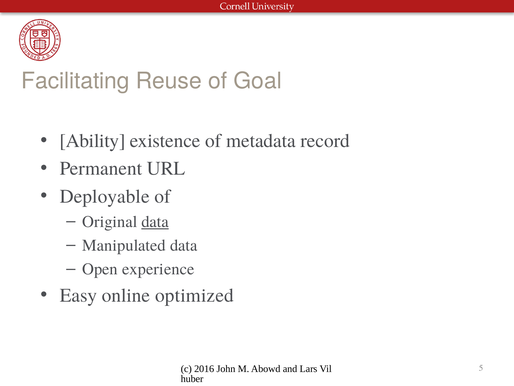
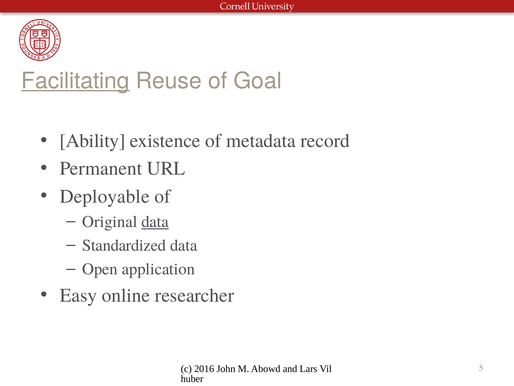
Facilitating underline: none -> present (75, 81)
Manipulated: Manipulated -> Standardized (124, 245)
experience: experience -> application (158, 269)
optimized: optimized -> researcher (195, 295)
